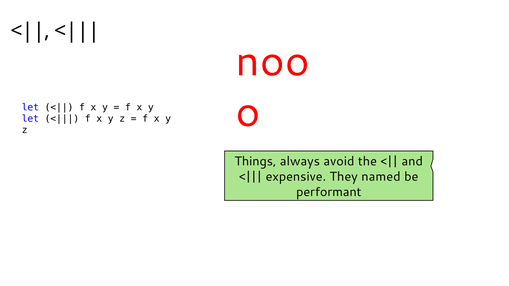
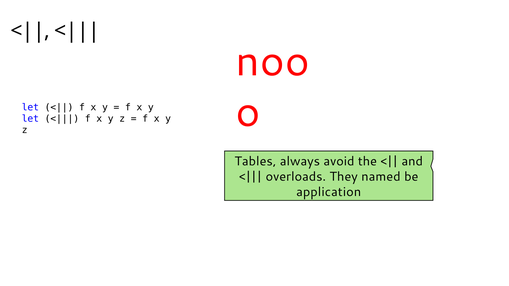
Things: Things -> Tables (255, 161)
expensive: expensive -> overloads (296, 177)
performant: performant -> application (329, 192)
